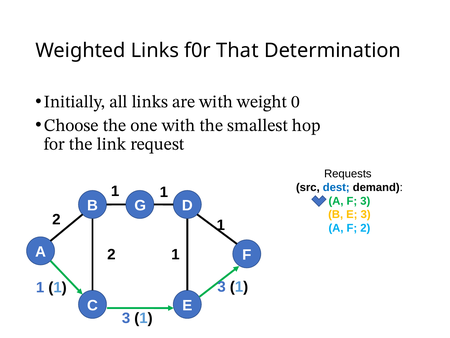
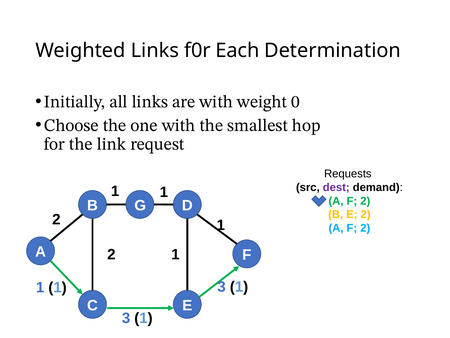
That: That -> Each (238, 50)
dest colour: blue -> purple (336, 187)
3: 3 -> 2 (365, 201)
E 3: 3 -> 2 (366, 214)
